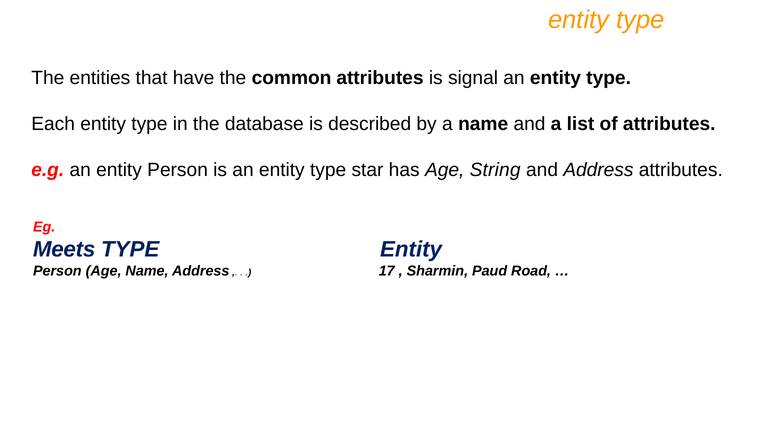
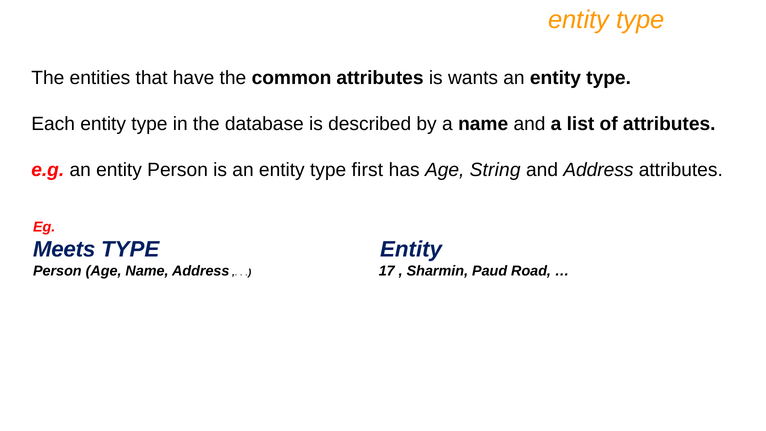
signal: signal -> wants (473, 78)
star: star -> first (367, 170)
